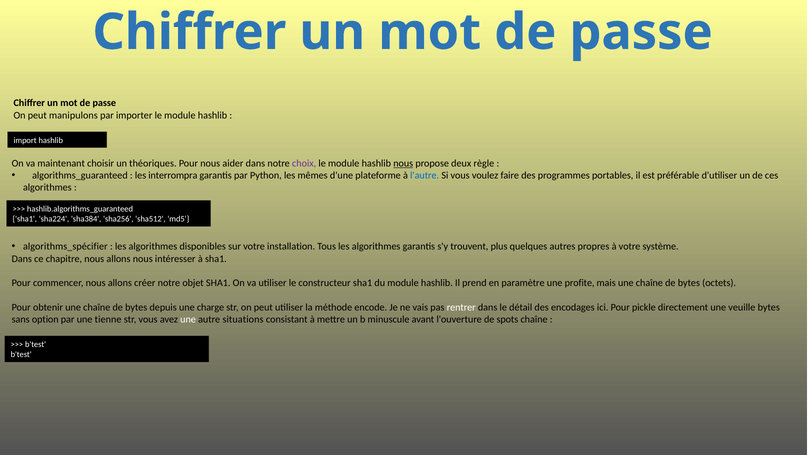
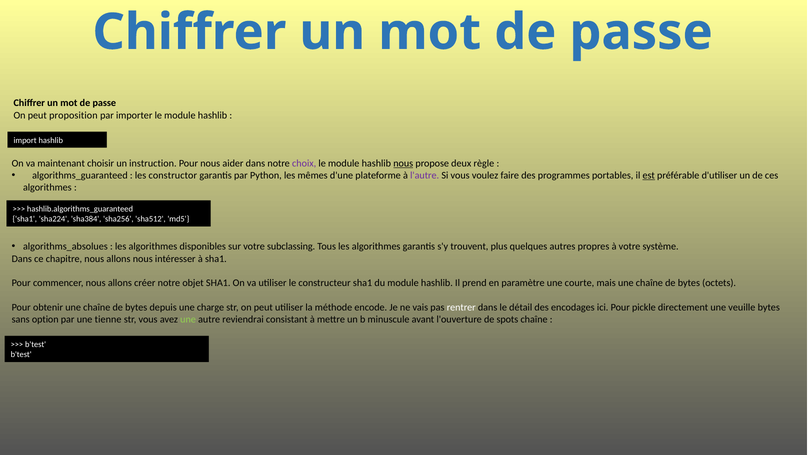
manipulons: manipulons -> proposition (73, 115)
théoriques: théoriques -> instruction (153, 163)
interrompra: interrompra -> constructor (173, 176)
l'autre colour: blue -> purple (425, 176)
est underline: none -> present (649, 176)
algorithms_spécifier: algorithms_spécifier -> algorithms_absolues (65, 247)
installation: installation -> subclassing (291, 247)
profite: profite -> courte (580, 283)
une colour: white -> light green (188, 319)
situations: situations -> reviendrai (243, 319)
